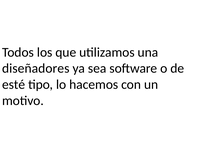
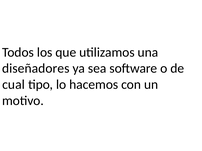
esté: esté -> cual (14, 85)
